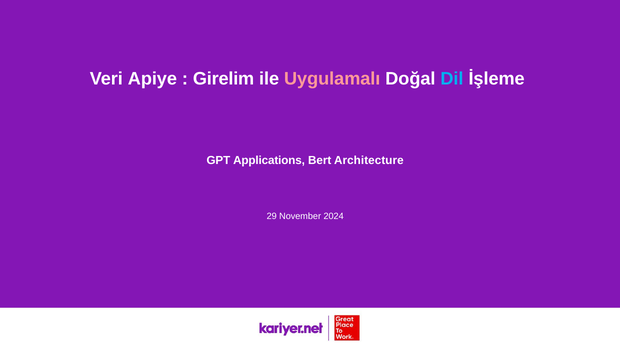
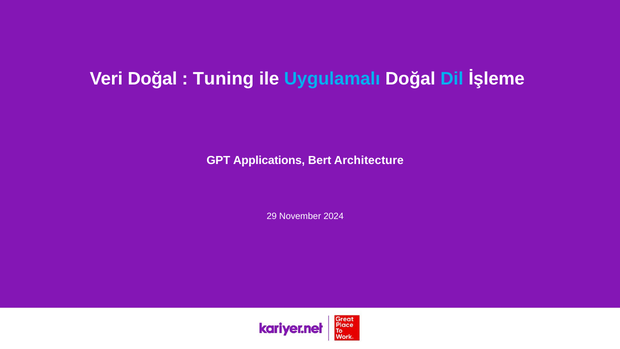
Veri Apiye: Apiye -> Doğal (152, 79)
Girelim: Girelim -> Tuning (223, 79)
Uygulamalı colour: pink -> light blue (332, 79)
